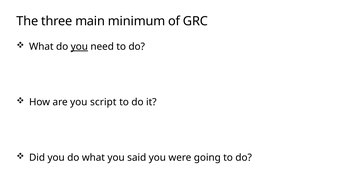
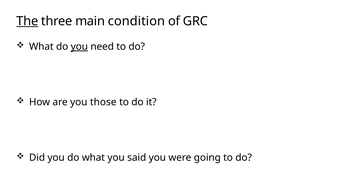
The underline: none -> present (27, 21)
minimum: minimum -> condition (136, 21)
script: script -> those (103, 102)
